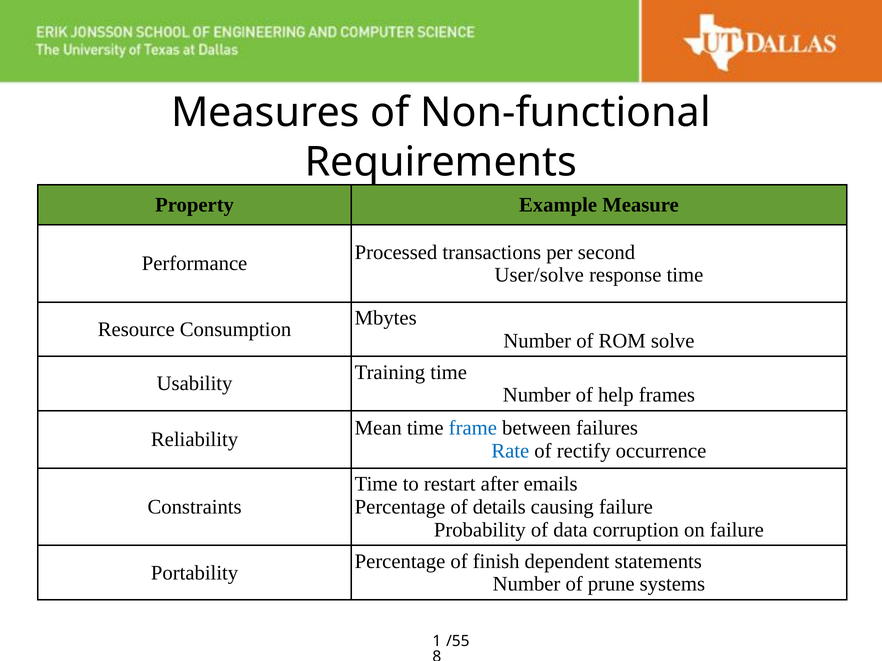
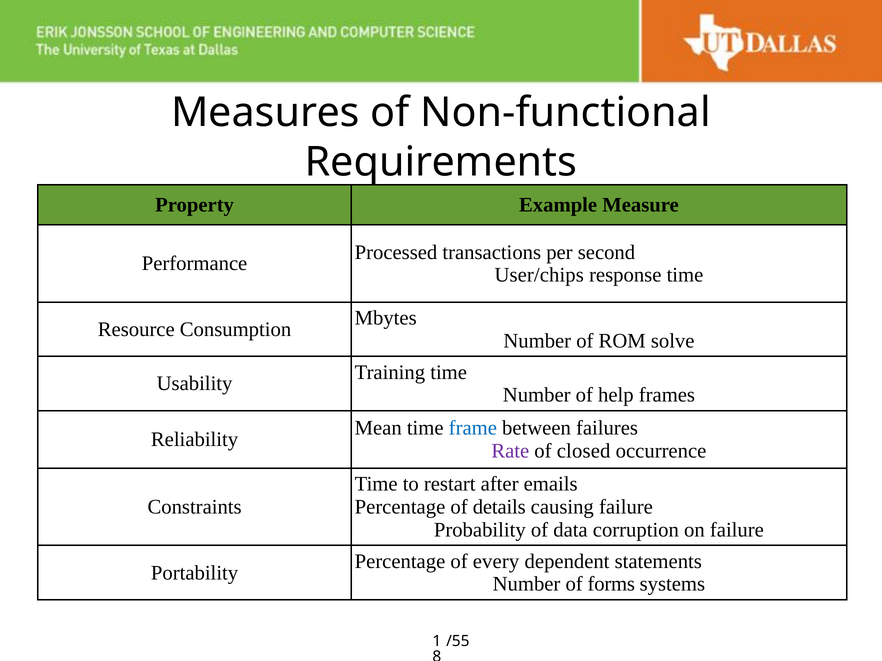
User/solve: User/solve -> User/chips (539, 275)
Rate colour: blue -> purple (510, 451)
rectify: rectify -> closed (584, 451)
finish: finish -> every (496, 562)
prune: prune -> forms (611, 585)
